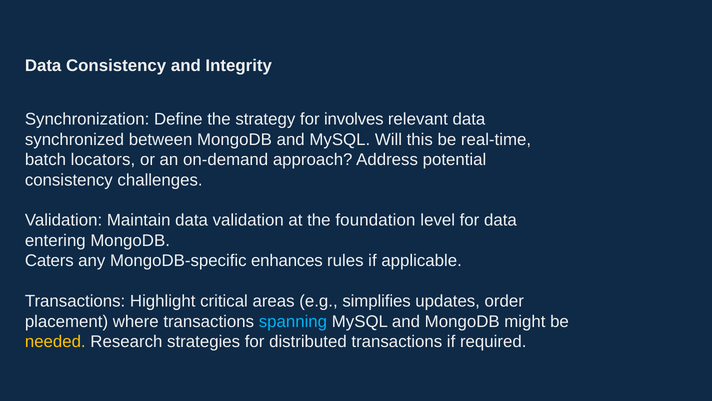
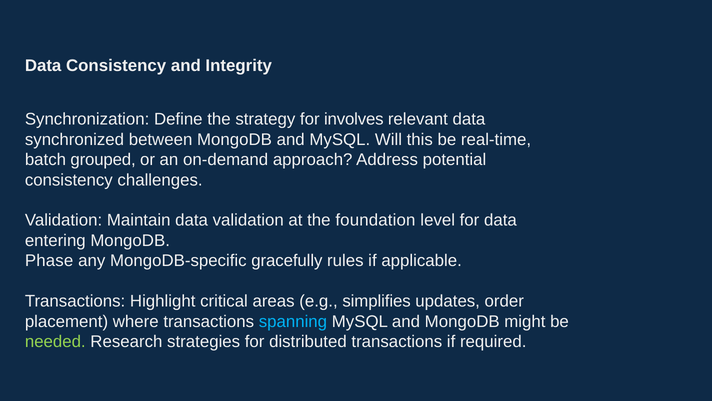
locators: locators -> grouped (103, 160)
Caters: Caters -> Phase (49, 261)
enhances: enhances -> gracefully (287, 261)
needed colour: yellow -> light green (55, 341)
